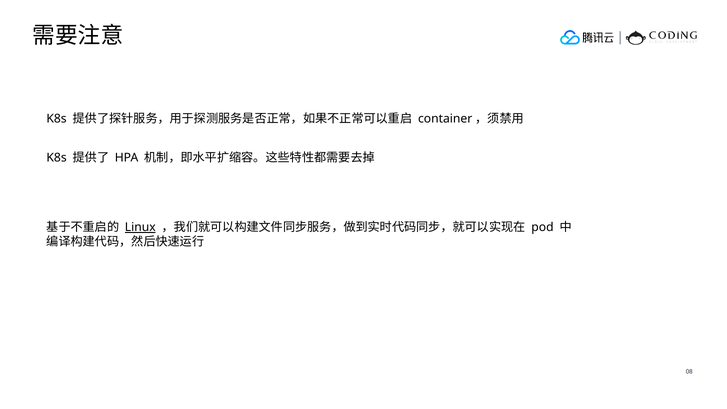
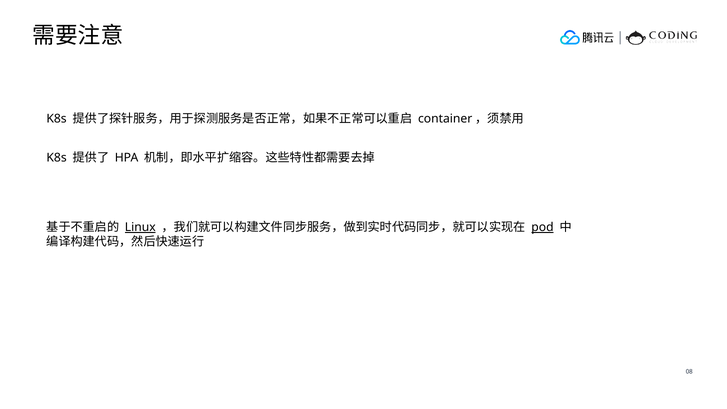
pod underline: none -> present (542, 227)
